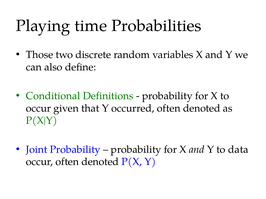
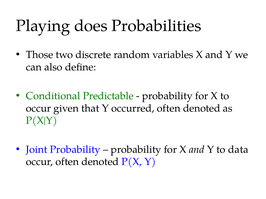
time: time -> does (91, 26)
Definitions: Definitions -> Predictable (108, 96)
